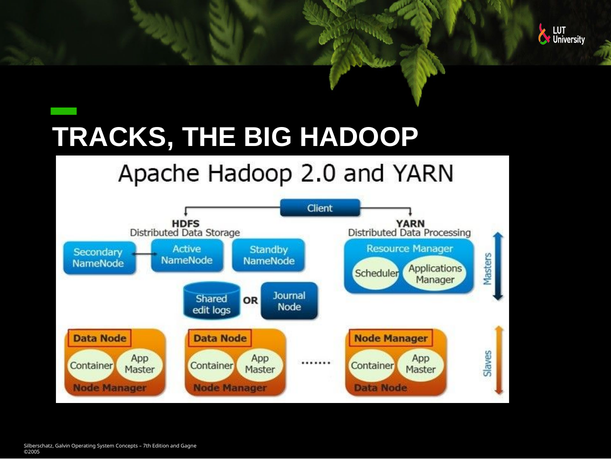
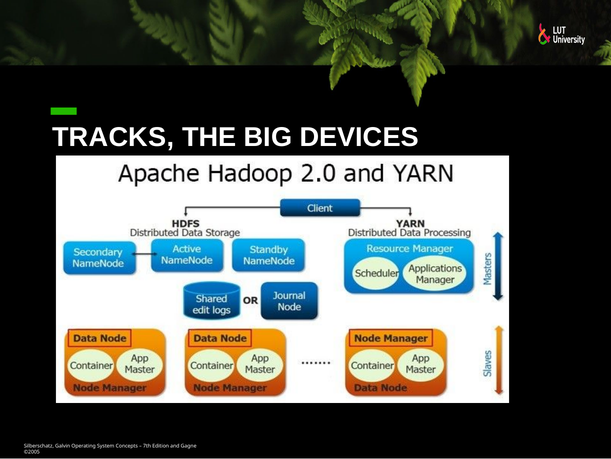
HADOOP: HADOOP -> DEVICES (359, 137)
